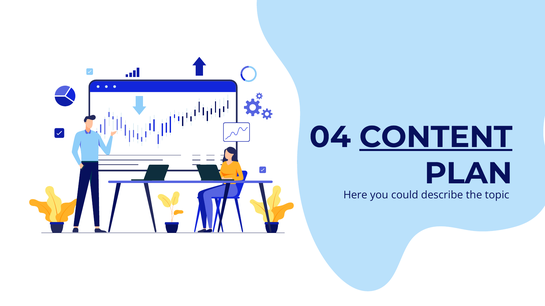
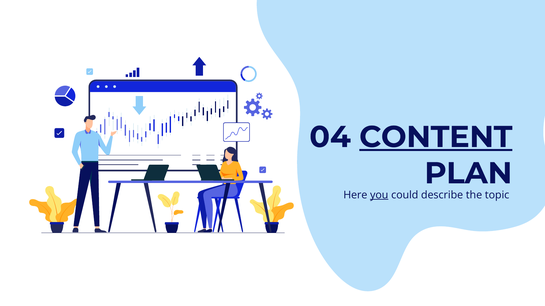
you underline: none -> present (379, 195)
